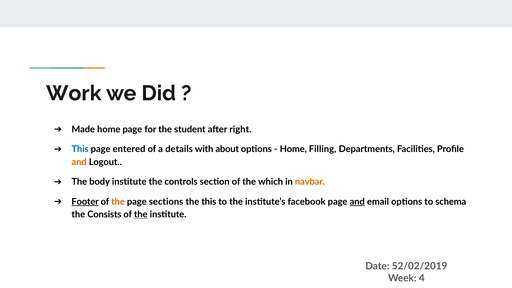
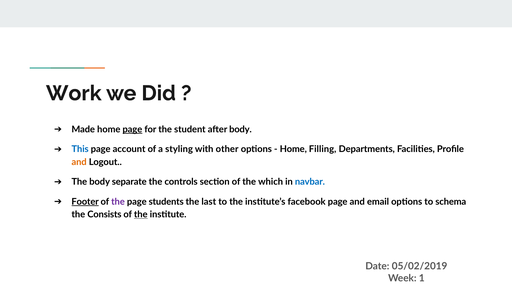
page underline: none -> present (132, 129)
after right: right -> body (240, 129)
entered: entered -> account (129, 149)
details: details -> styling (179, 149)
about: about -> other (227, 149)
body institute: institute -> separate (129, 182)
navbar colour: orange -> blue (310, 182)
the colour: orange -> purple (118, 202)
sections: sections -> students (166, 202)
the this: this -> last (209, 202)
and underline: present -> none (357, 202)
52/02/2019: 52/02/2019 -> 05/02/2019 (420, 266)
4: 4 -> 1 (422, 278)
